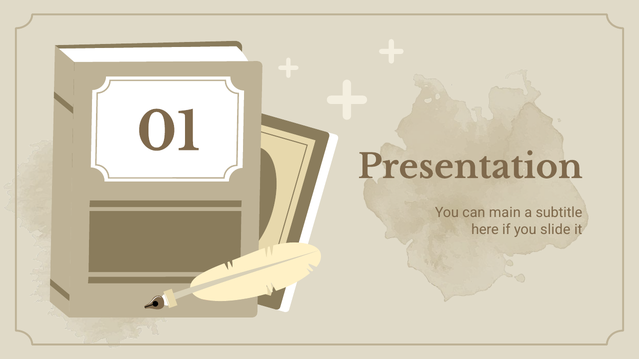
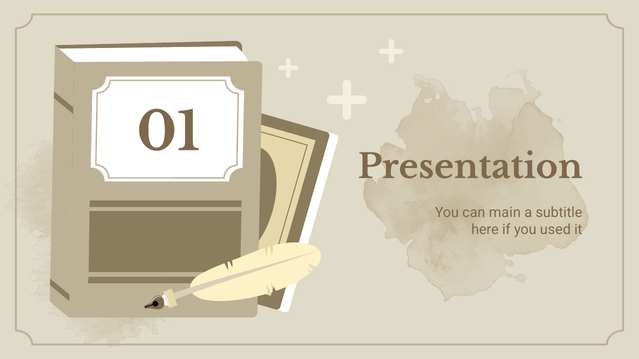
slide: slide -> used (555, 230)
